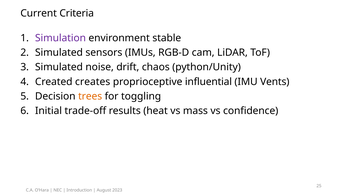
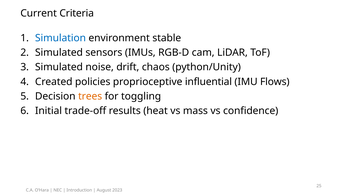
Simulation colour: purple -> blue (60, 38)
creates: creates -> policies (93, 82)
Vents: Vents -> Flows (275, 82)
